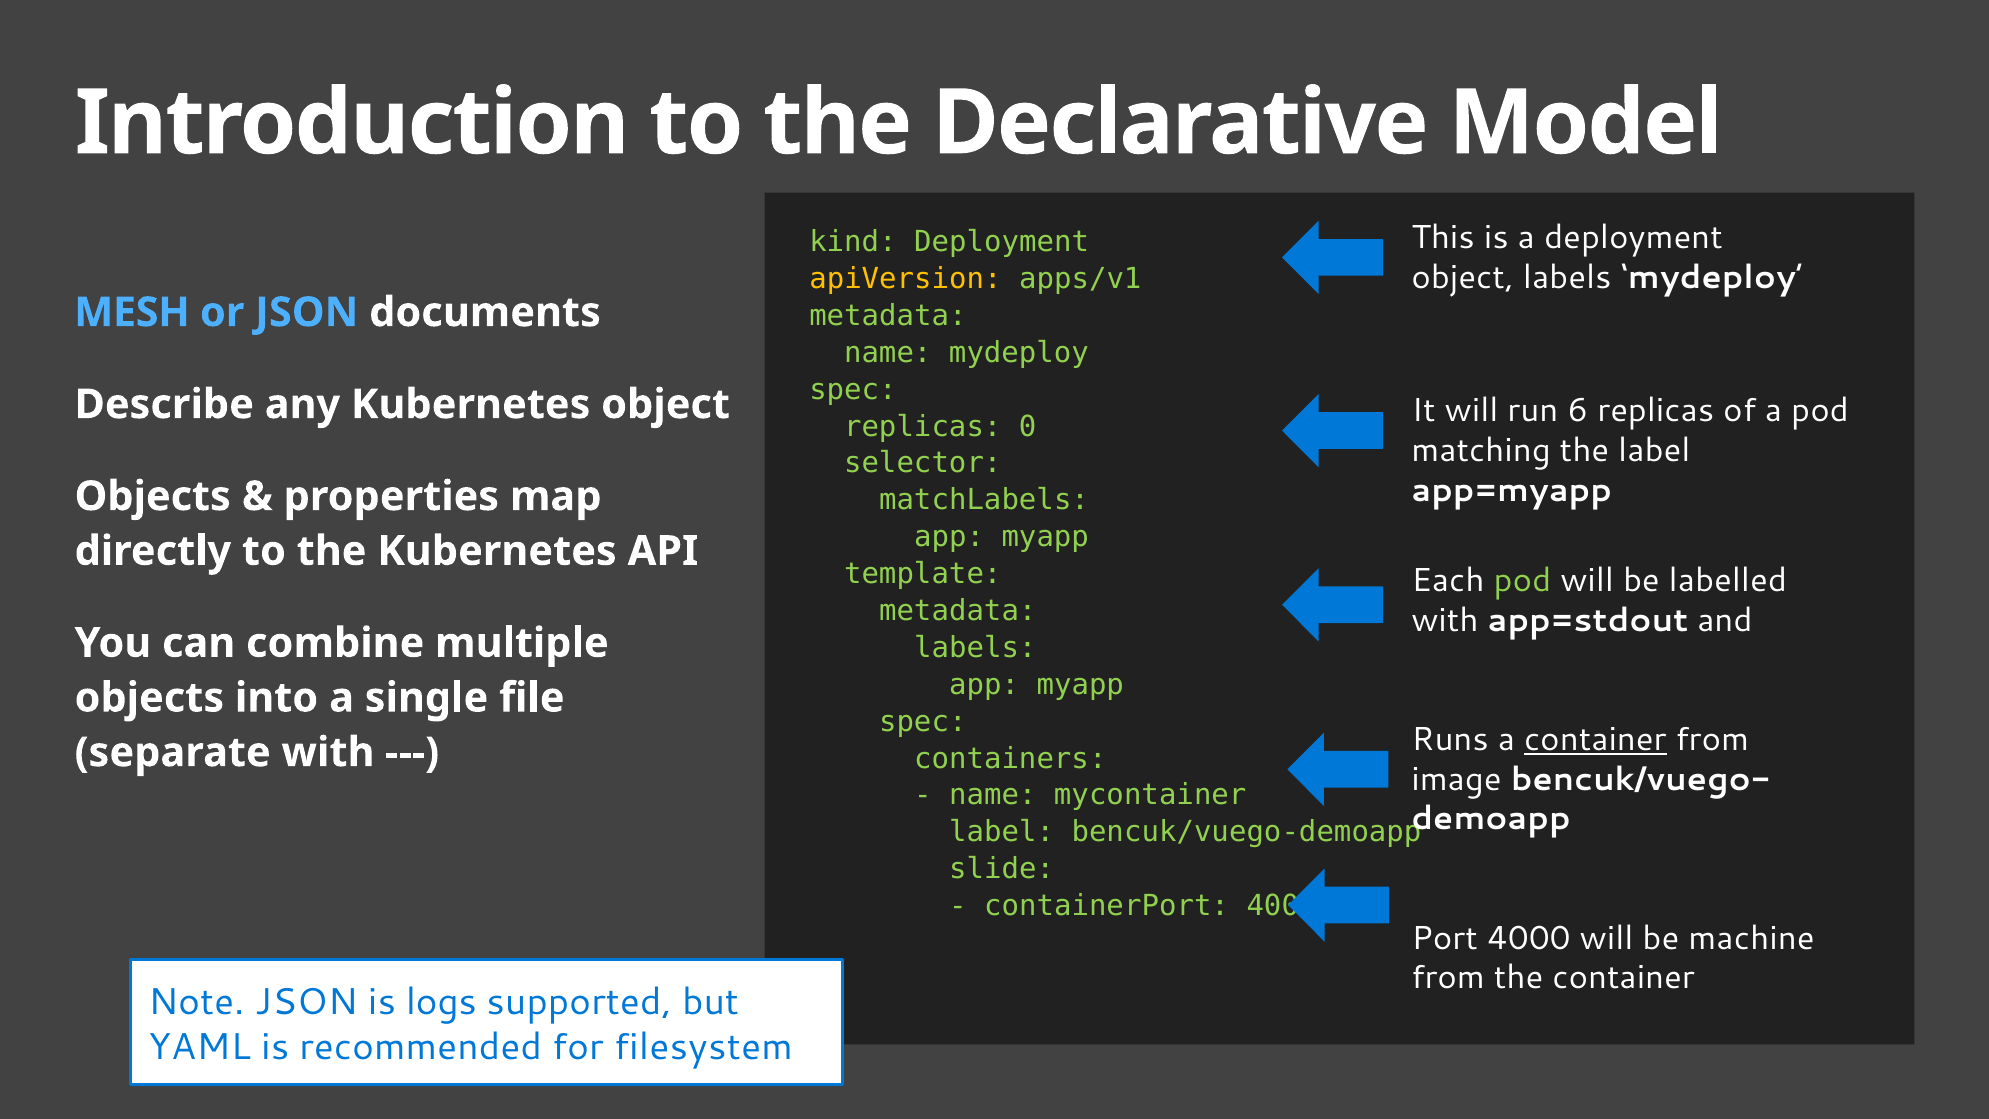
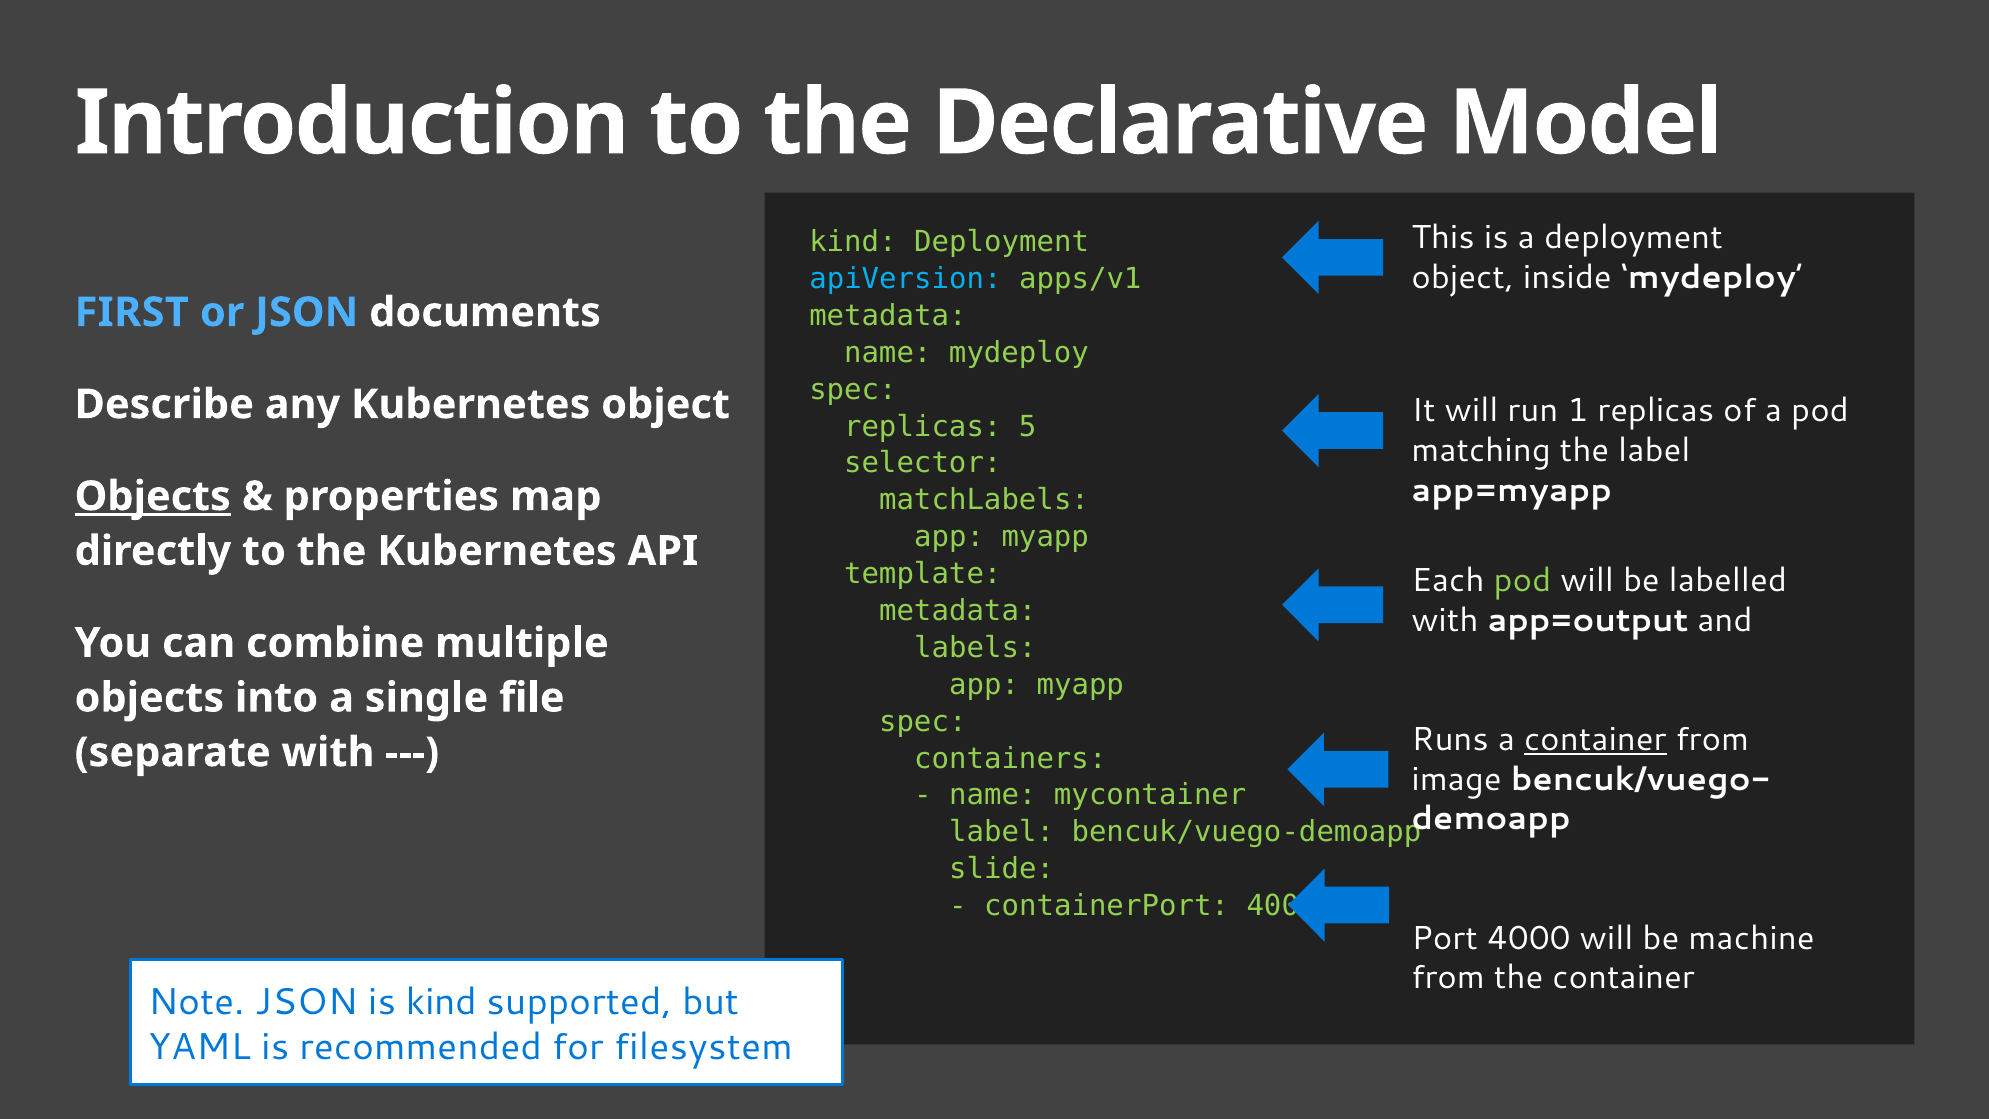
object labels: labels -> inside (1567, 277)
apiVersion colour: yellow -> light blue (905, 279)
MESH: MESH -> FIRST (132, 312)
6: 6 -> 1 (1578, 411)
0: 0 -> 5 (1028, 426)
Objects underline: none -> present (153, 496)
app=stdout: app=stdout -> app=output (1588, 620)
is logs: logs -> kind (441, 1002)
